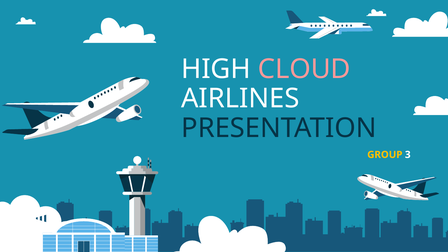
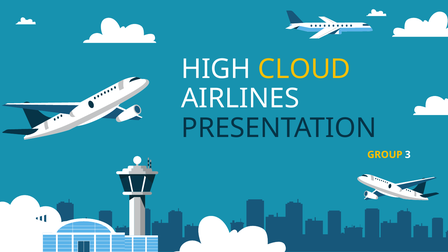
CLOUD colour: pink -> yellow (304, 69)
